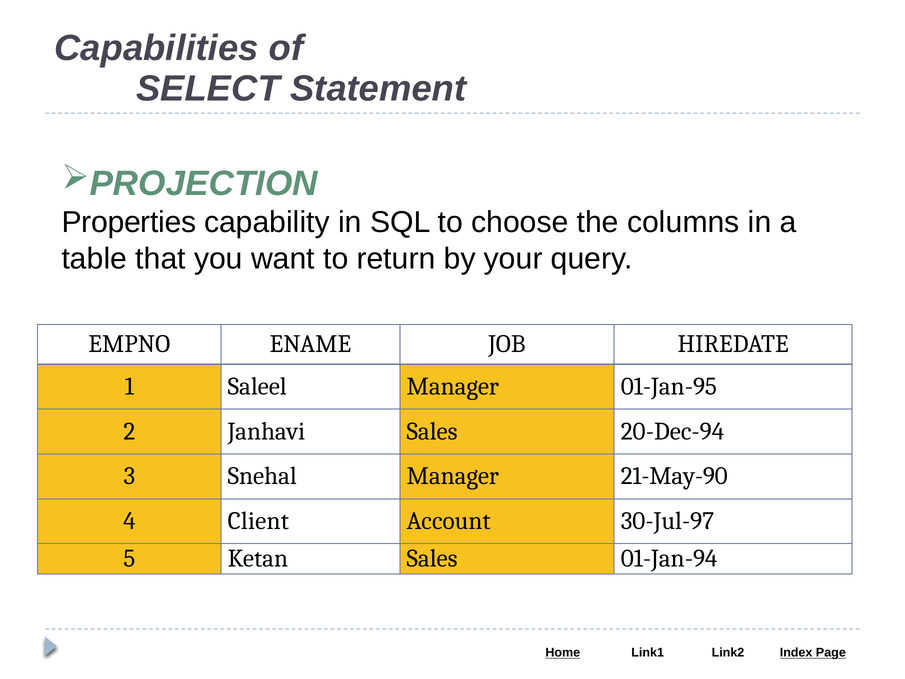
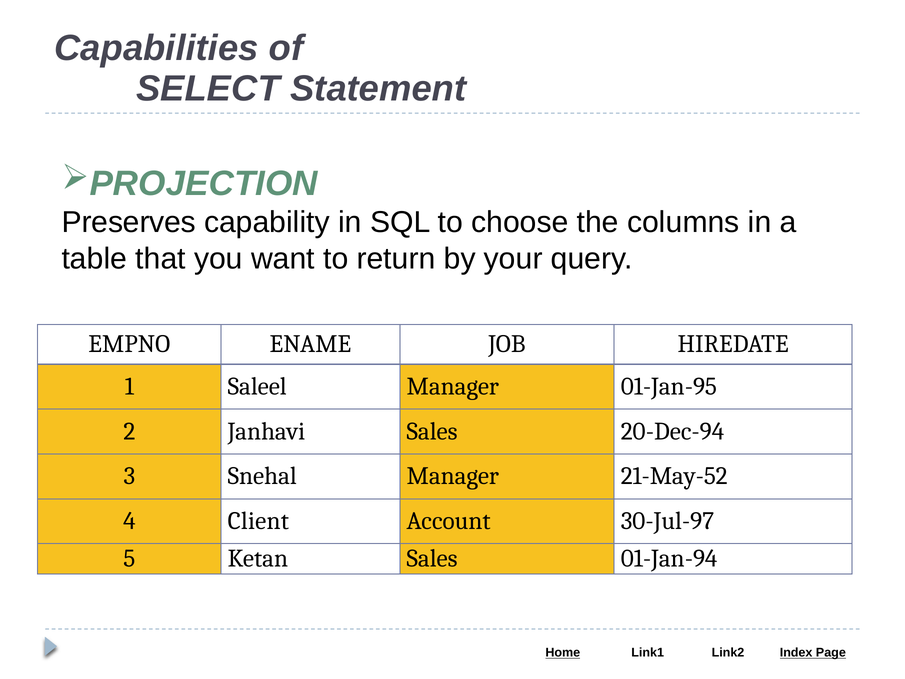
Properties: Properties -> Preserves (129, 222)
21-May-90: 21-May-90 -> 21-May-52 (674, 476)
